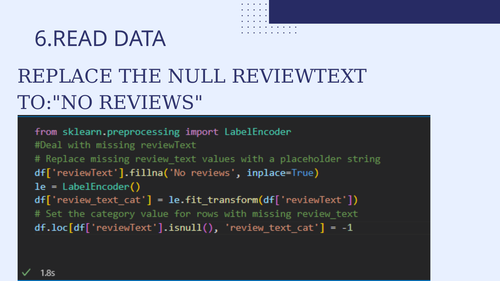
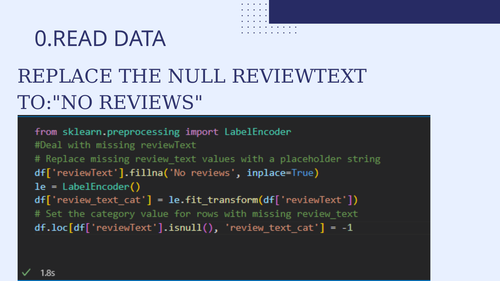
6.READ: 6.READ -> 0.READ (71, 39)
